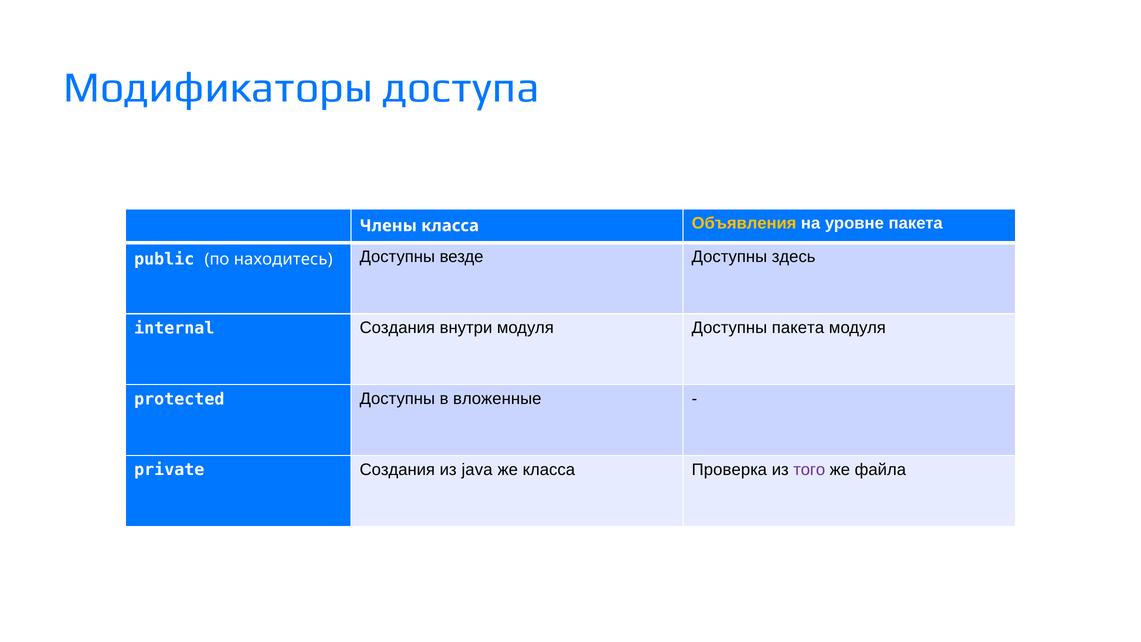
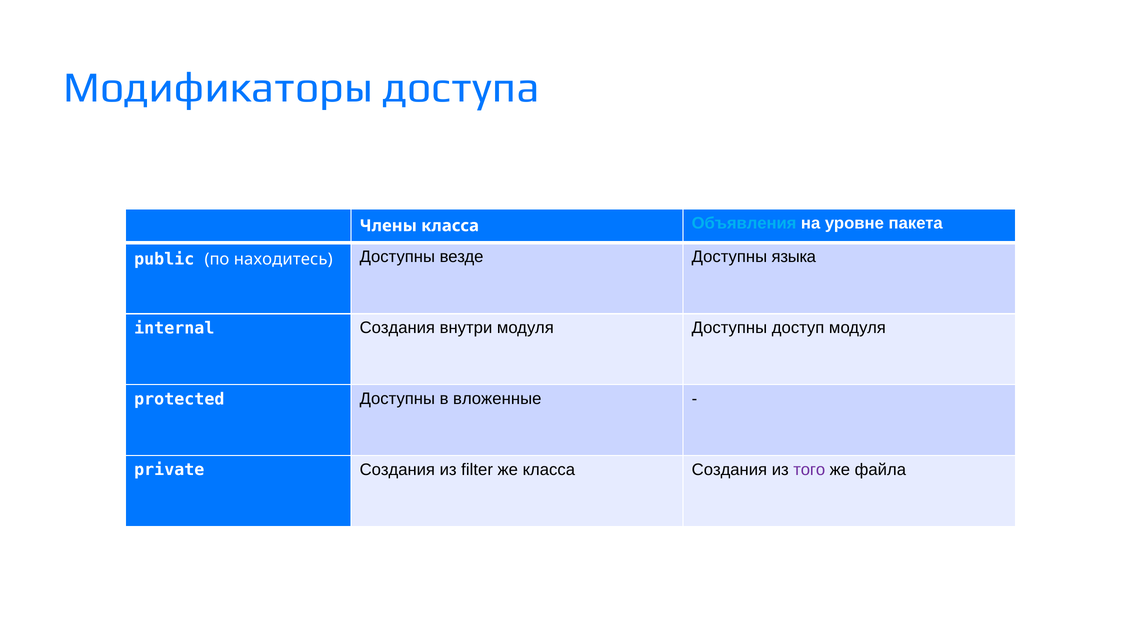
Объявления colour: yellow -> light blue (744, 223)
здесь: здесь -> языка (794, 257)
Доступны пакета: пакета -> доступ (798, 328)
java: java -> filter (477, 469)
класса Проверка: Проверка -> Создания (729, 469)
